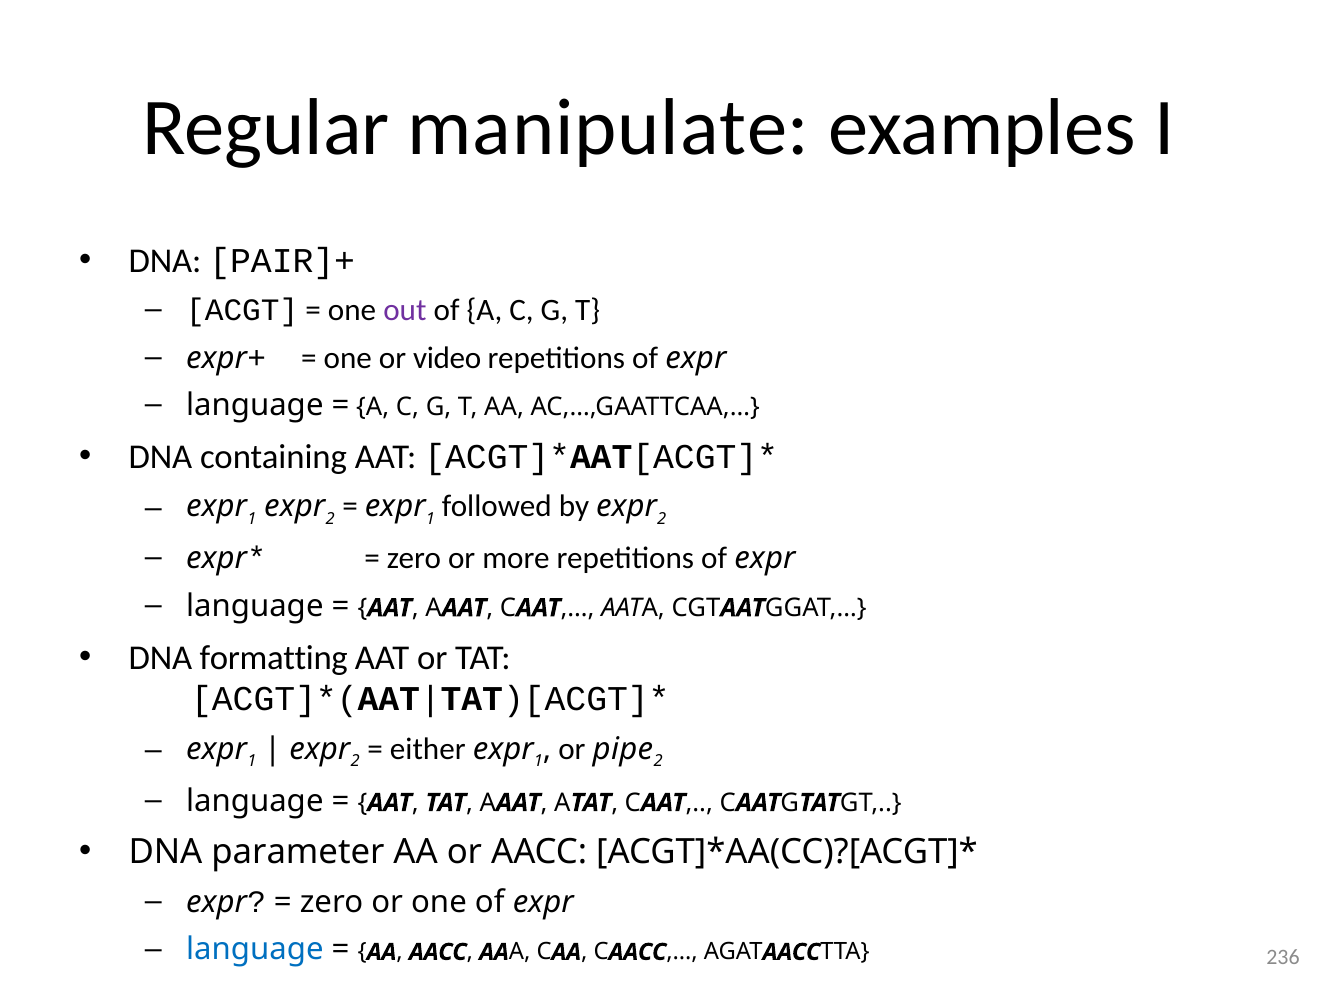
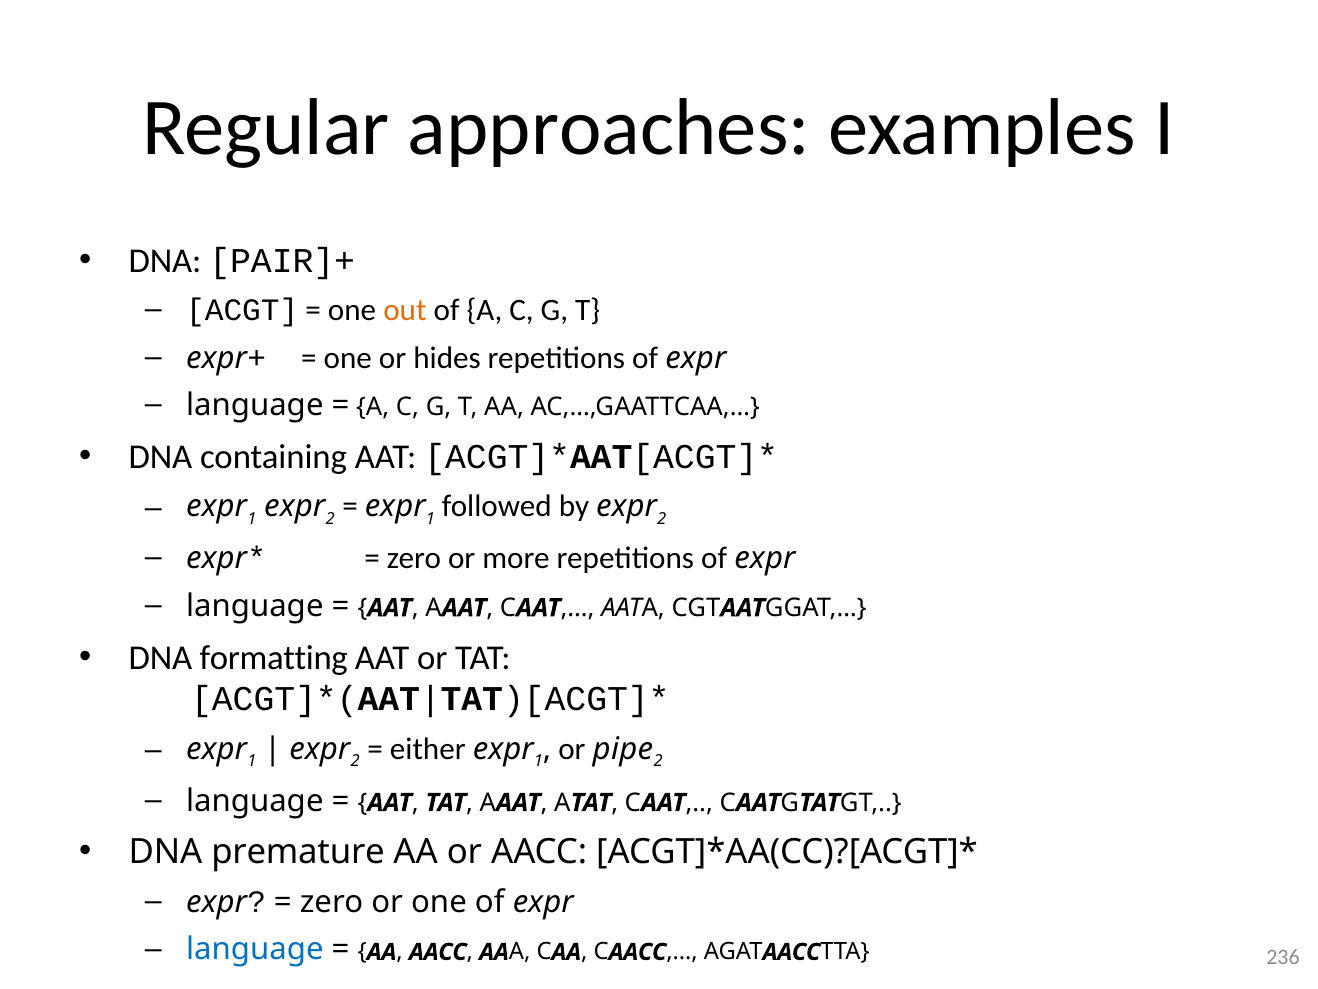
manipulate: manipulate -> approaches (609, 128)
out colour: purple -> orange (405, 310)
video: video -> hides (447, 358)
parameter: parameter -> premature (298, 852)
